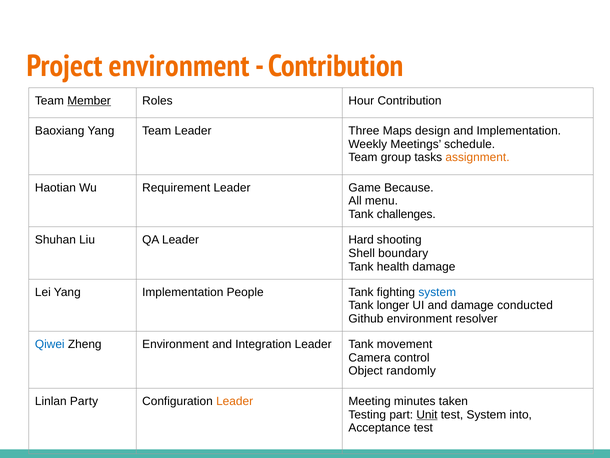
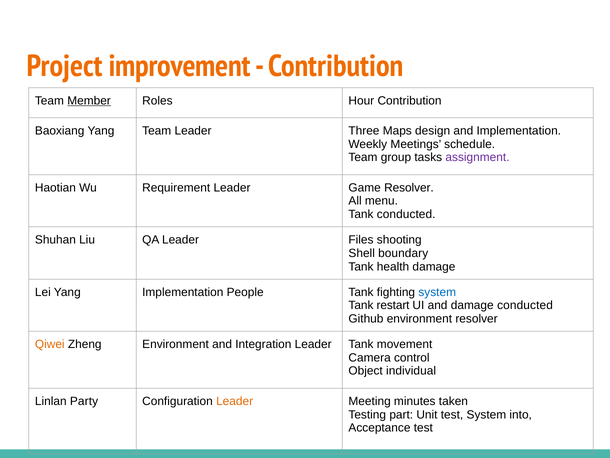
Project environment: environment -> improvement (180, 66)
assignment colour: orange -> purple (478, 157)
Game Because: Because -> Resolver (409, 187)
Tank challenges: challenges -> conducted (406, 214)
Hard: Hard -> Files (361, 240)
longer: longer -> restart (393, 305)
Qiwei colour: blue -> orange (50, 344)
randomly: randomly -> individual (411, 371)
Unit underline: present -> none (427, 414)
